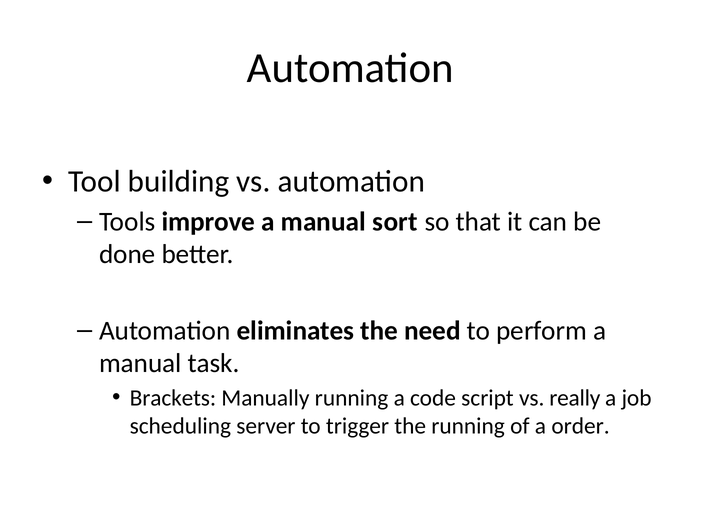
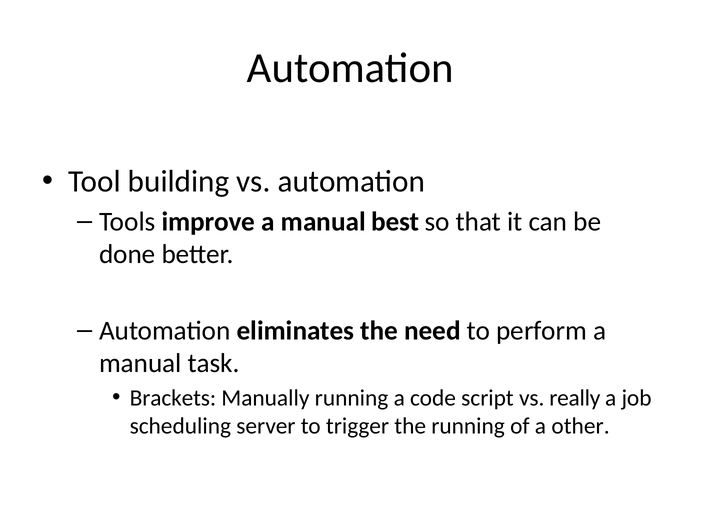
sort: sort -> best (395, 222)
order: order -> other (581, 426)
